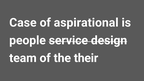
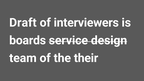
Case: Case -> Draft (23, 23)
aspirational: aspirational -> interviewers (86, 23)
people: people -> boards (28, 40)
